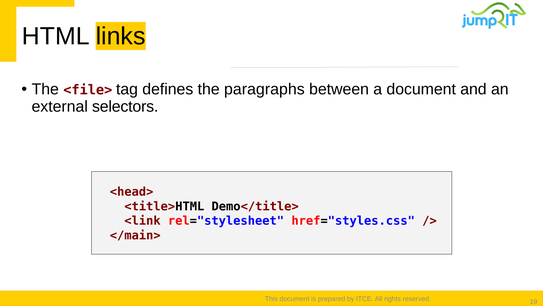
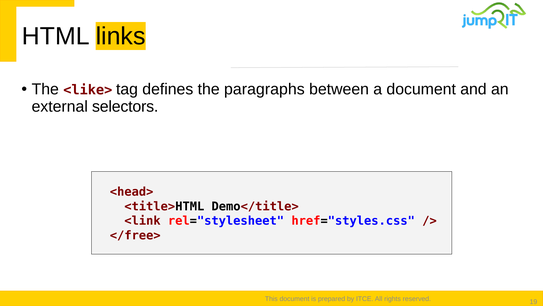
<file>: <file> -> <like> (88, 90)
</main>: </main> -> </free> (135, 235)
